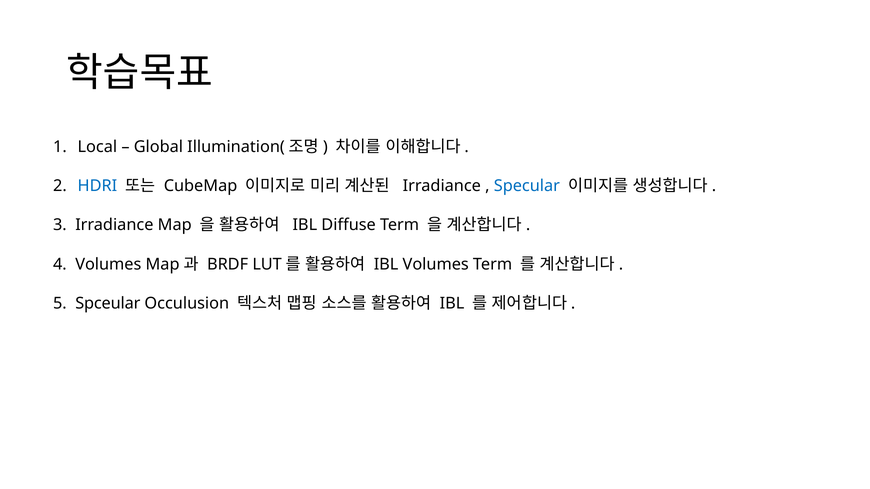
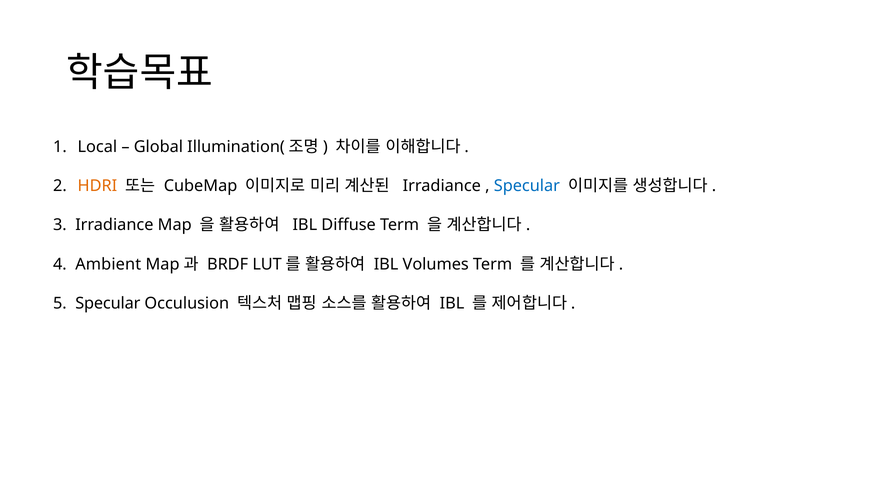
HDRI colour: blue -> orange (97, 186)
4 Volumes: Volumes -> Ambient (108, 264)
5 Spceular: Spceular -> Specular (108, 304)
